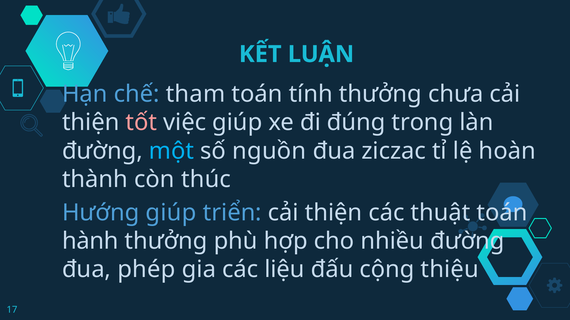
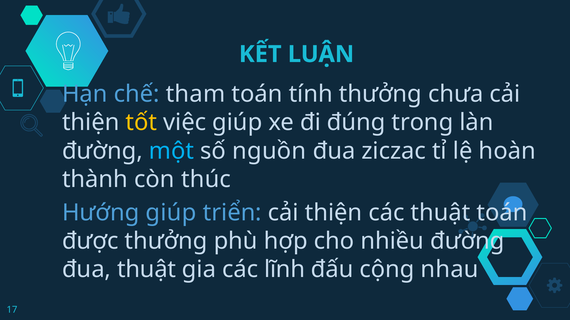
tốt colour: pink -> yellow (141, 123)
hành: hành -> được (90, 241)
đua phép: phép -> thuật (147, 270)
liệu: liệu -> lĩnh (285, 270)
thiệu: thiệu -> nhau (450, 270)
